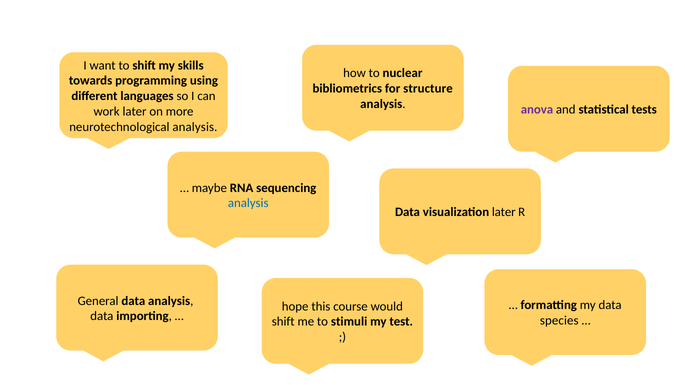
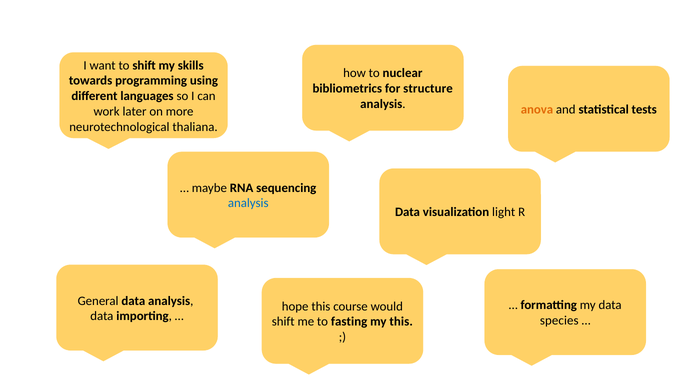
anova colour: purple -> orange (537, 110)
neurotechnological analysis: analysis -> thaliana (195, 127)
visualization later: later -> light (504, 212)
stimuli: stimuli -> fasting (349, 322)
my test: test -> this (401, 322)
